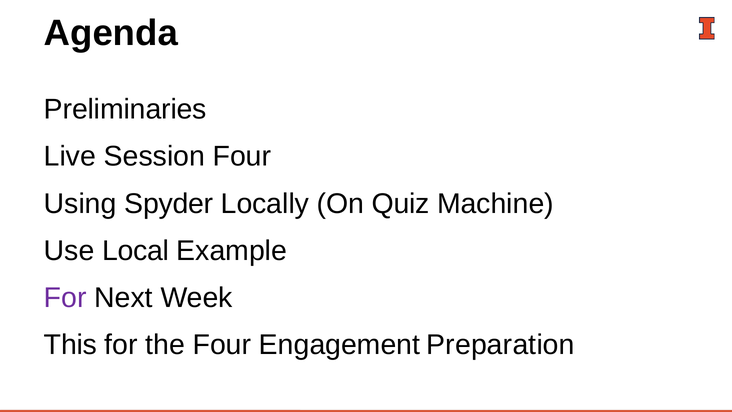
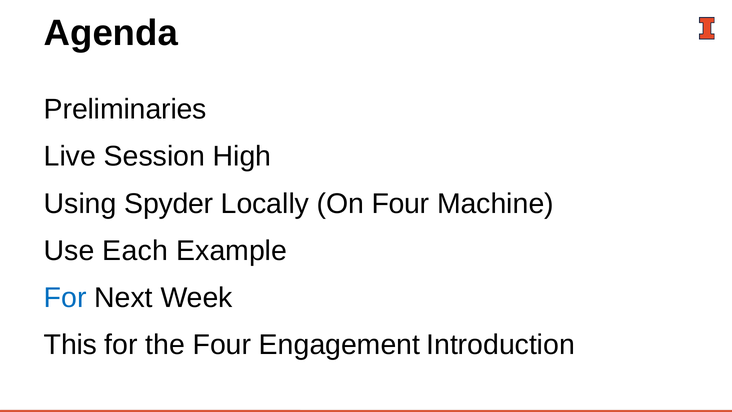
Session Four: Four -> High (242, 156)
On Quiz: Quiz -> Four (401, 204)
Local: Local -> Each (135, 251)
For colour: purple -> blue (65, 298)
Preparation: Preparation -> Introduction (501, 345)
